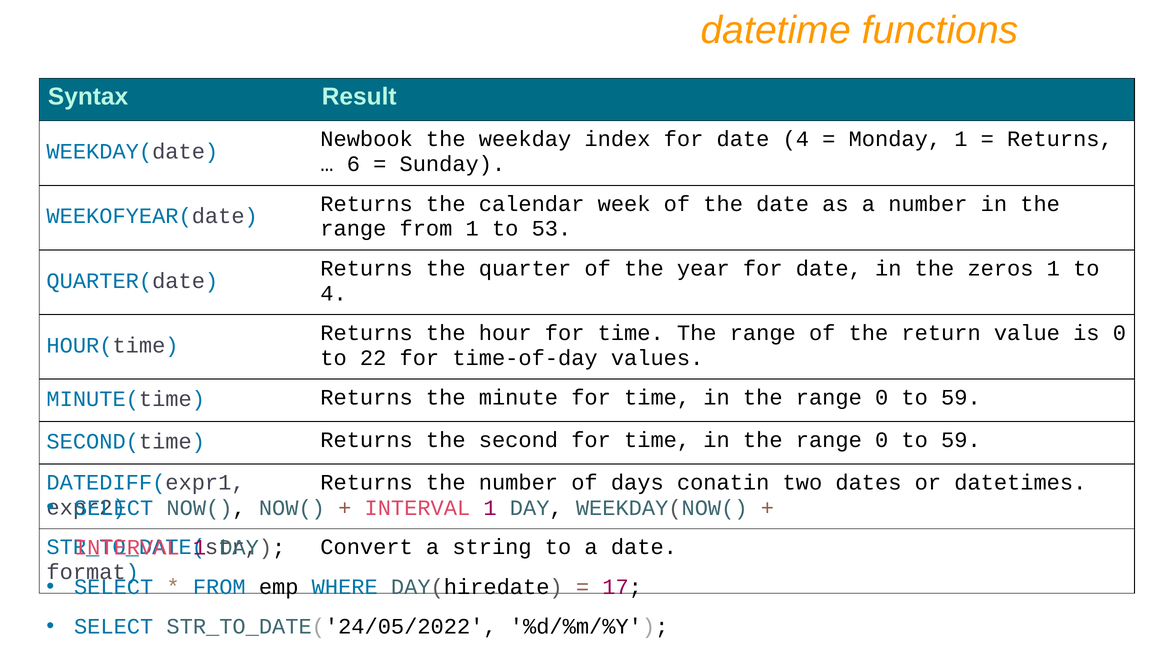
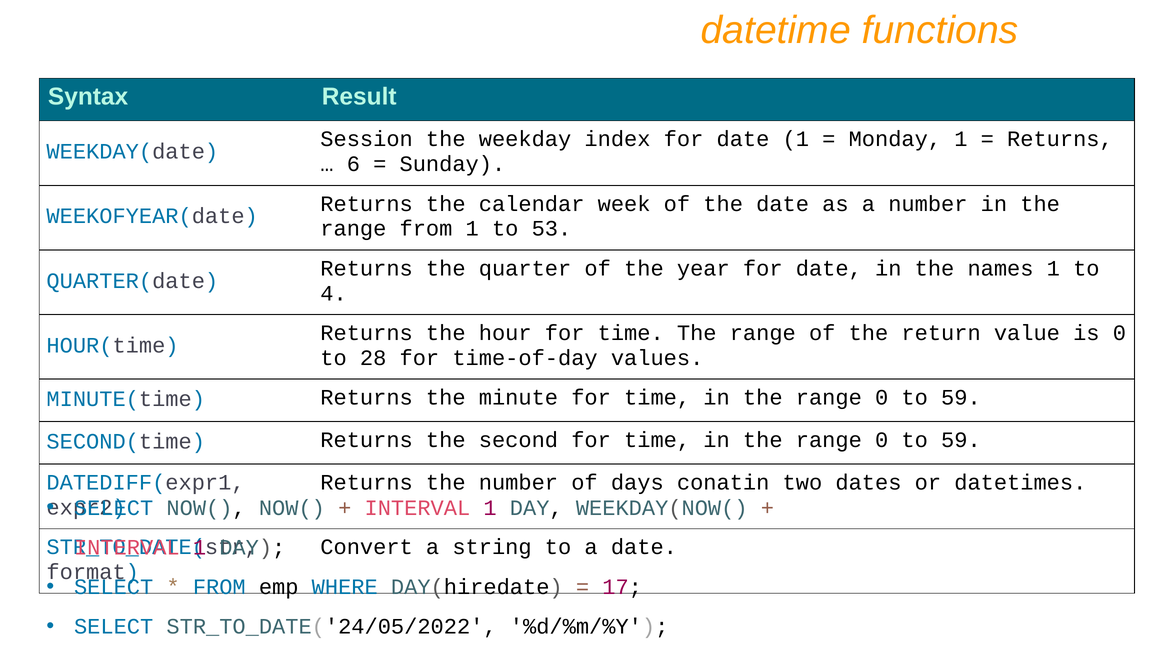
Newbook: Newbook -> Session (367, 139)
date 4: 4 -> 1 (796, 139)
zeros: zeros -> names (1001, 268)
22: 22 -> 28 (373, 358)
